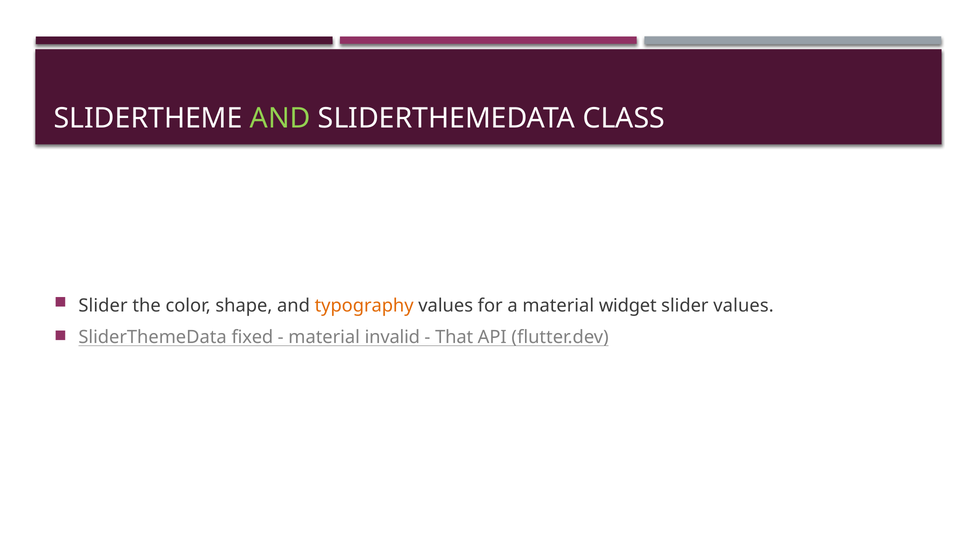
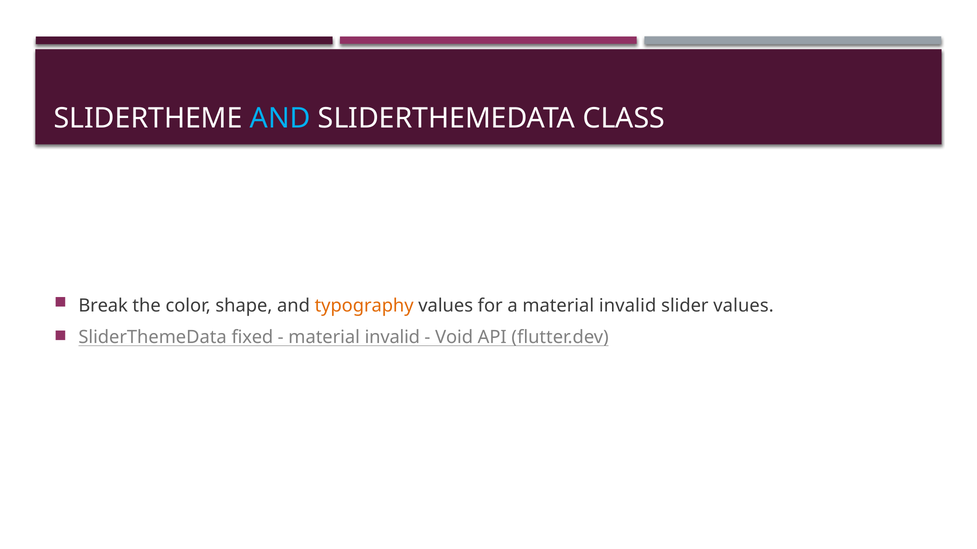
AND colour: light green -> light blue (280, 119)
Slider: Slider -> Break (103, 306)
a material widget: widget -> invalid (628, 306)
That: That -> Void (454, 338)
